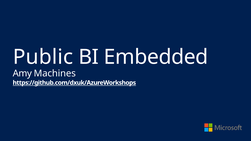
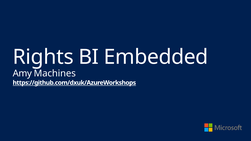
Public: Public -> Rights (43, 57)
